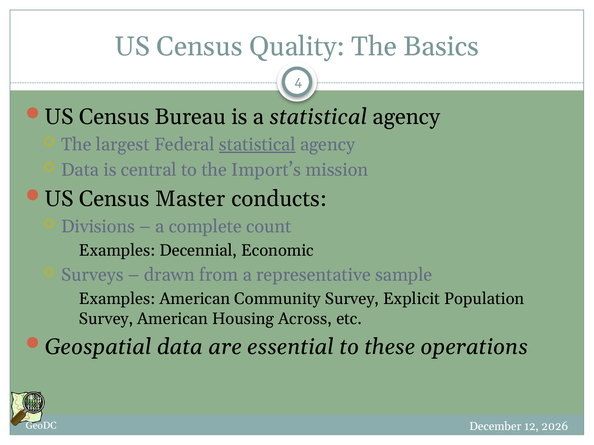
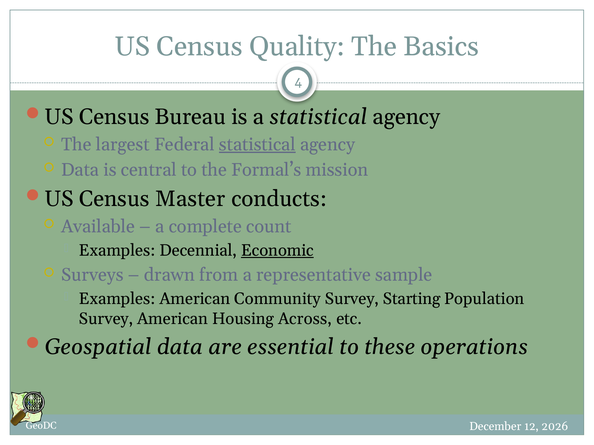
Import’s: Import’s -> Formal’s (266, 170)
Divisions: Divisions -> Available (98, 227)
Economic underline: none -> present (277, 251)
Explicit: Explicit -> Starting (412, 299)
